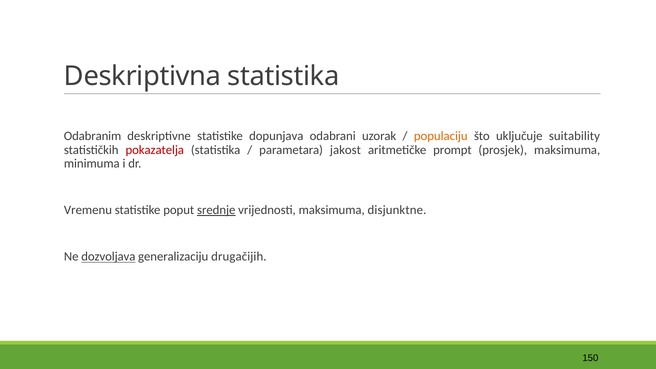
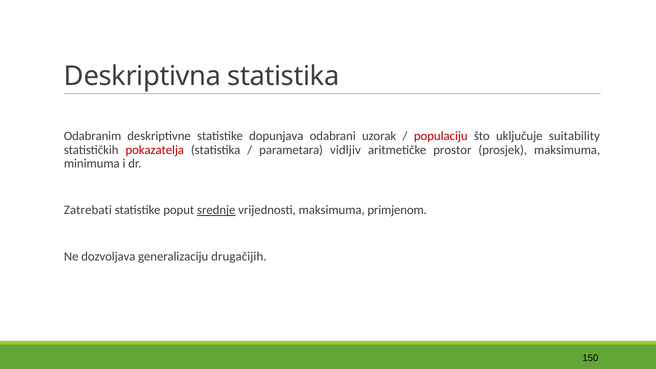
populaciju colour: orange -> red (441, 136)
jakost: jakost -> vidljiv (345, 150)
prompt: prompt -> prostor (452, 150)
Vremenu: Vremenu -> Zatrebati (88, 210)
disjunktne: disjunktne -> primjenom (397, 210)
dozvoljava underline: present -> none (108, 257)
